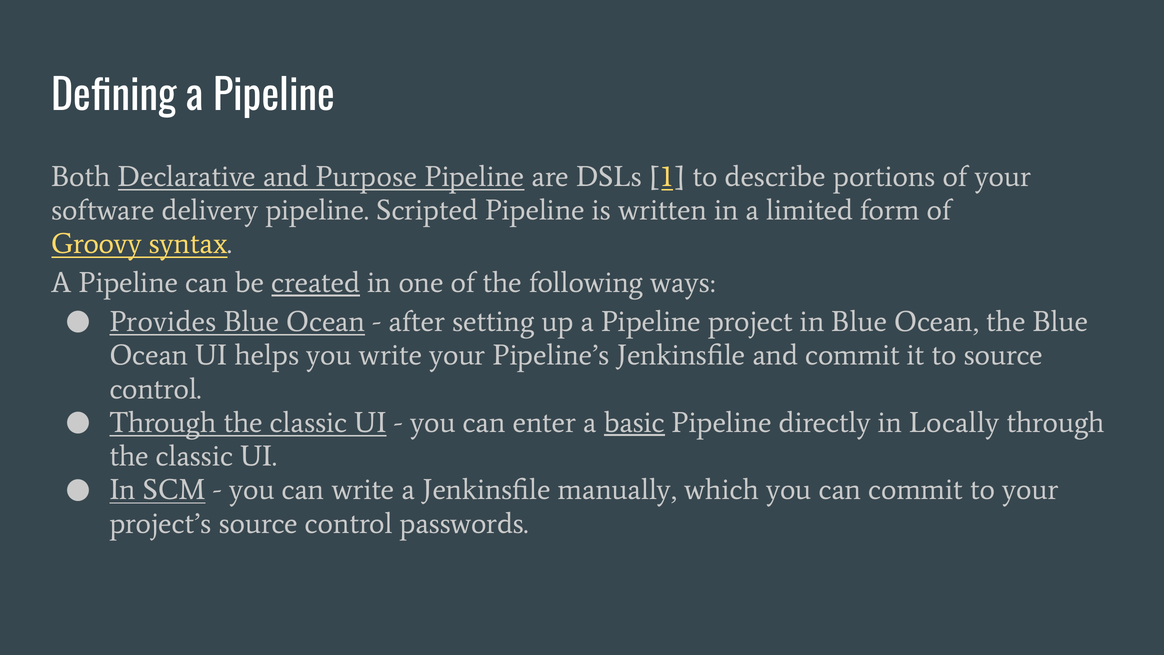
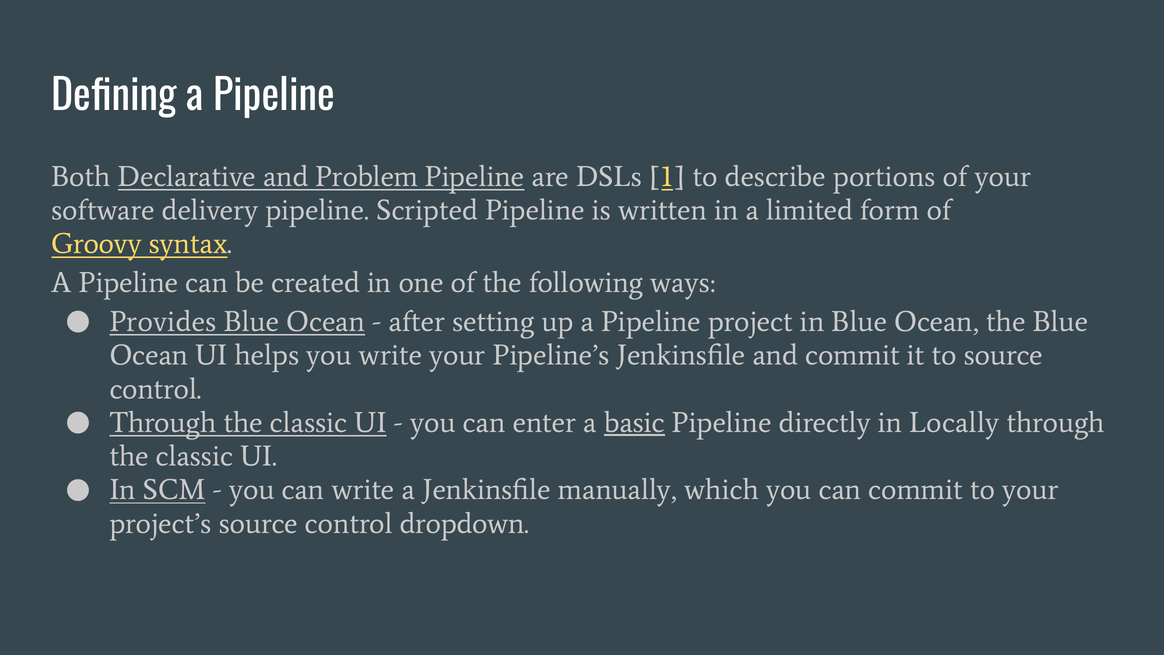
Purpose: Purpose -> Problem (367, 176)
created underline: present -> none (316, 283)
passwords: passwords -> dropdown (464, 523)
